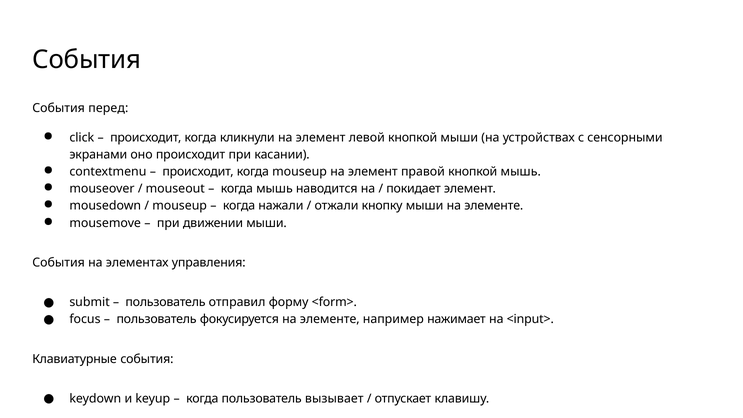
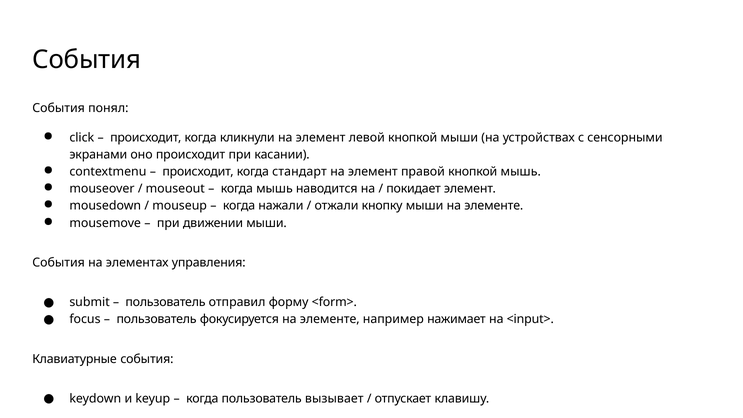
перед: перед -> понял (108, 108)
когда mouseup: mouseup -> стандарт (299, 172)
